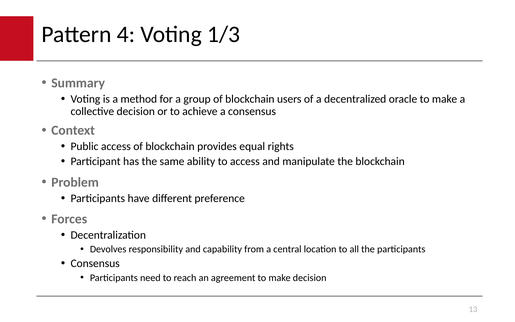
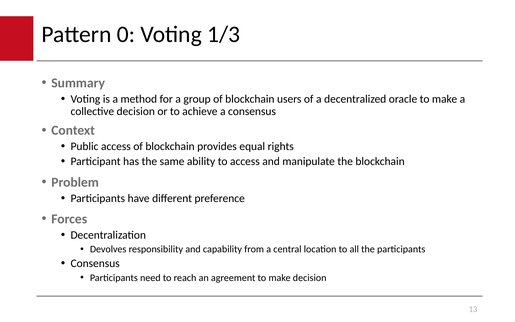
4: 4 -> 0 (126, 34)
